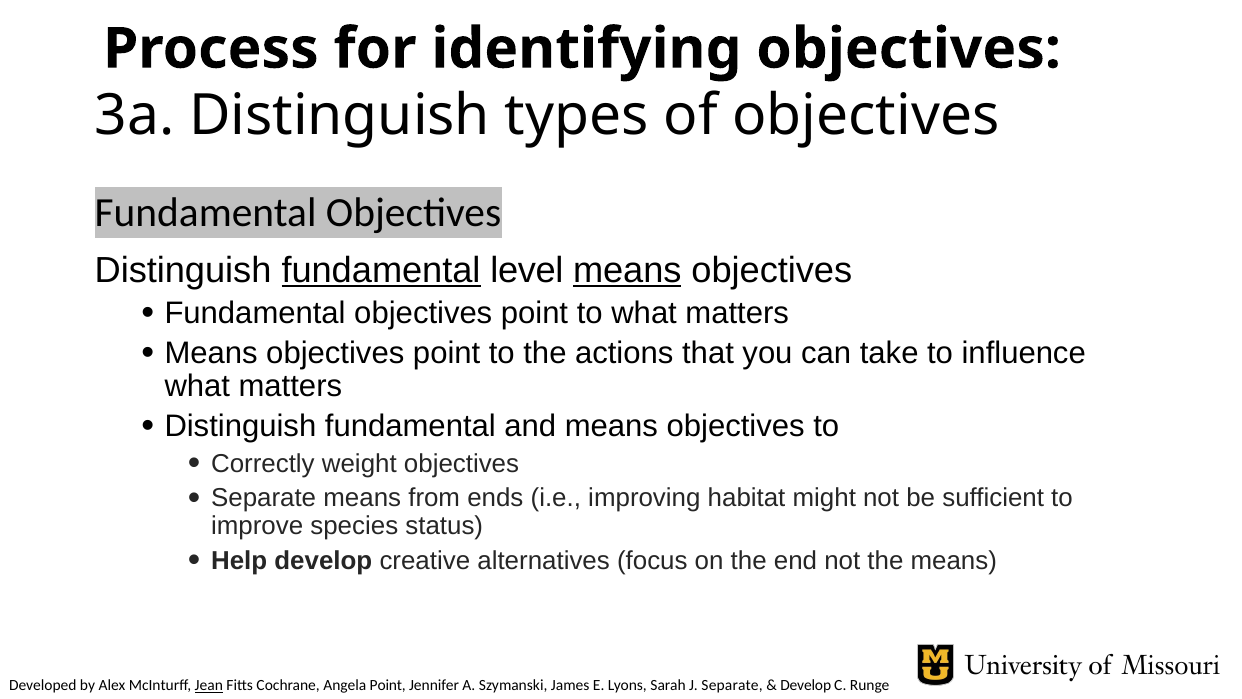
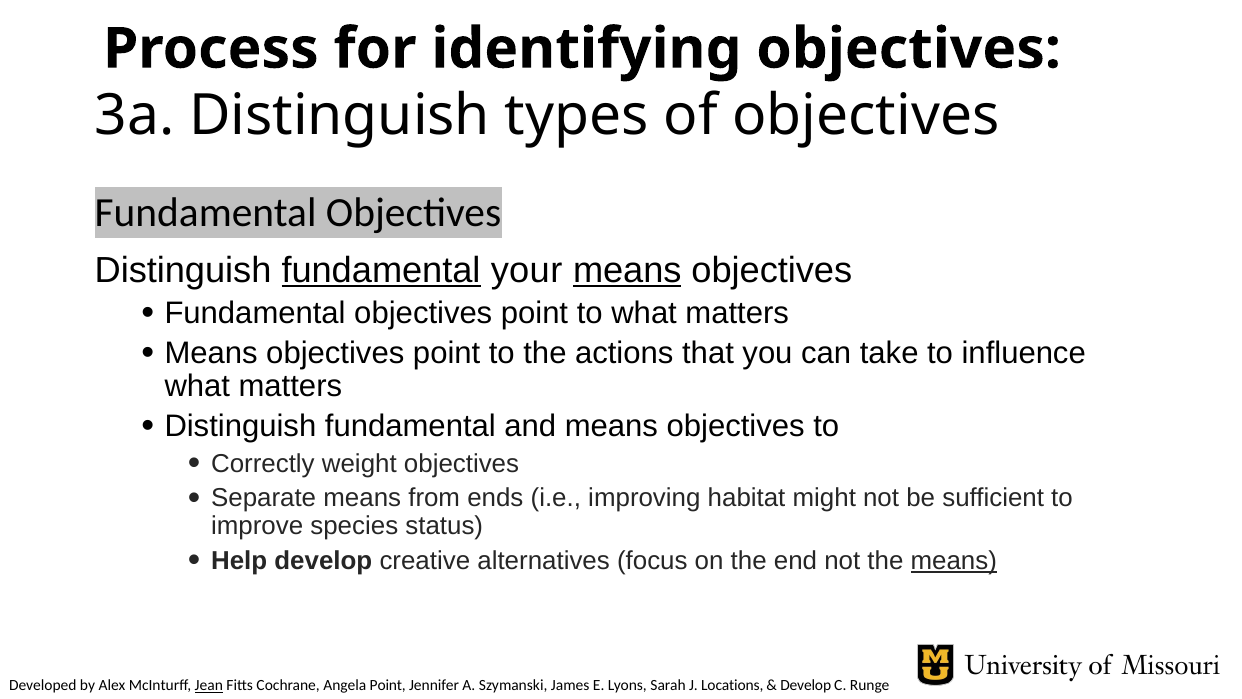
level: level -> your (527, 270)
means underline: none -> present (954, 561)
J Separate: Separate -> Locations (732, 685)
